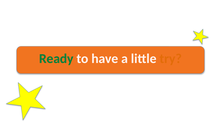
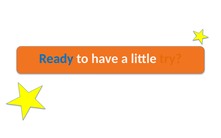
Ready colour: green -> blue (56, 59)
